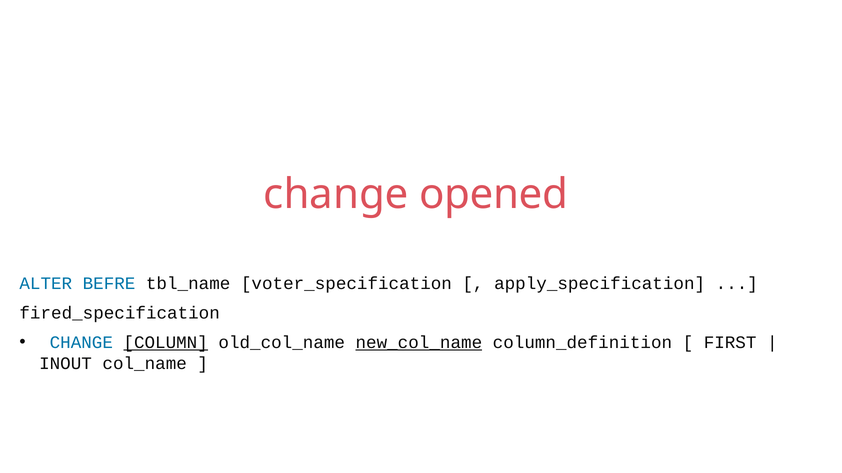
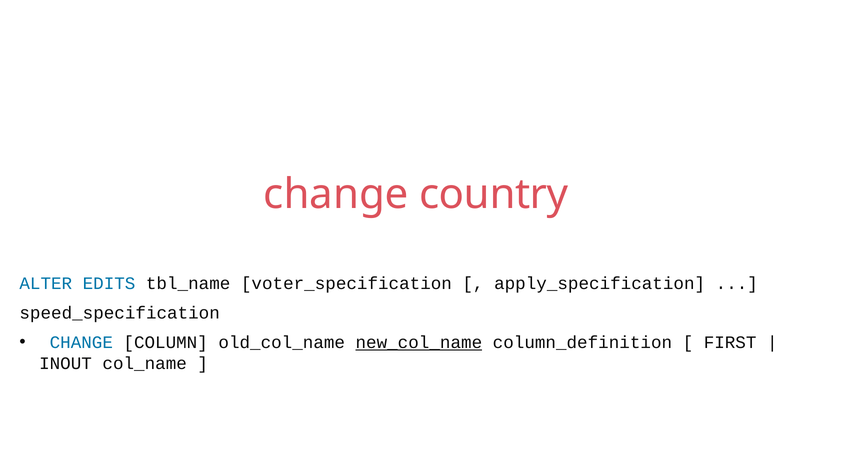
opened: opened -> country (494, 194)
BEFRE: BEFRE -> EDITS (109, 284)
fired_specification: fired_specification -> speed_specification (120, 313)
COLUMN underline: present -> none (166, 343)
